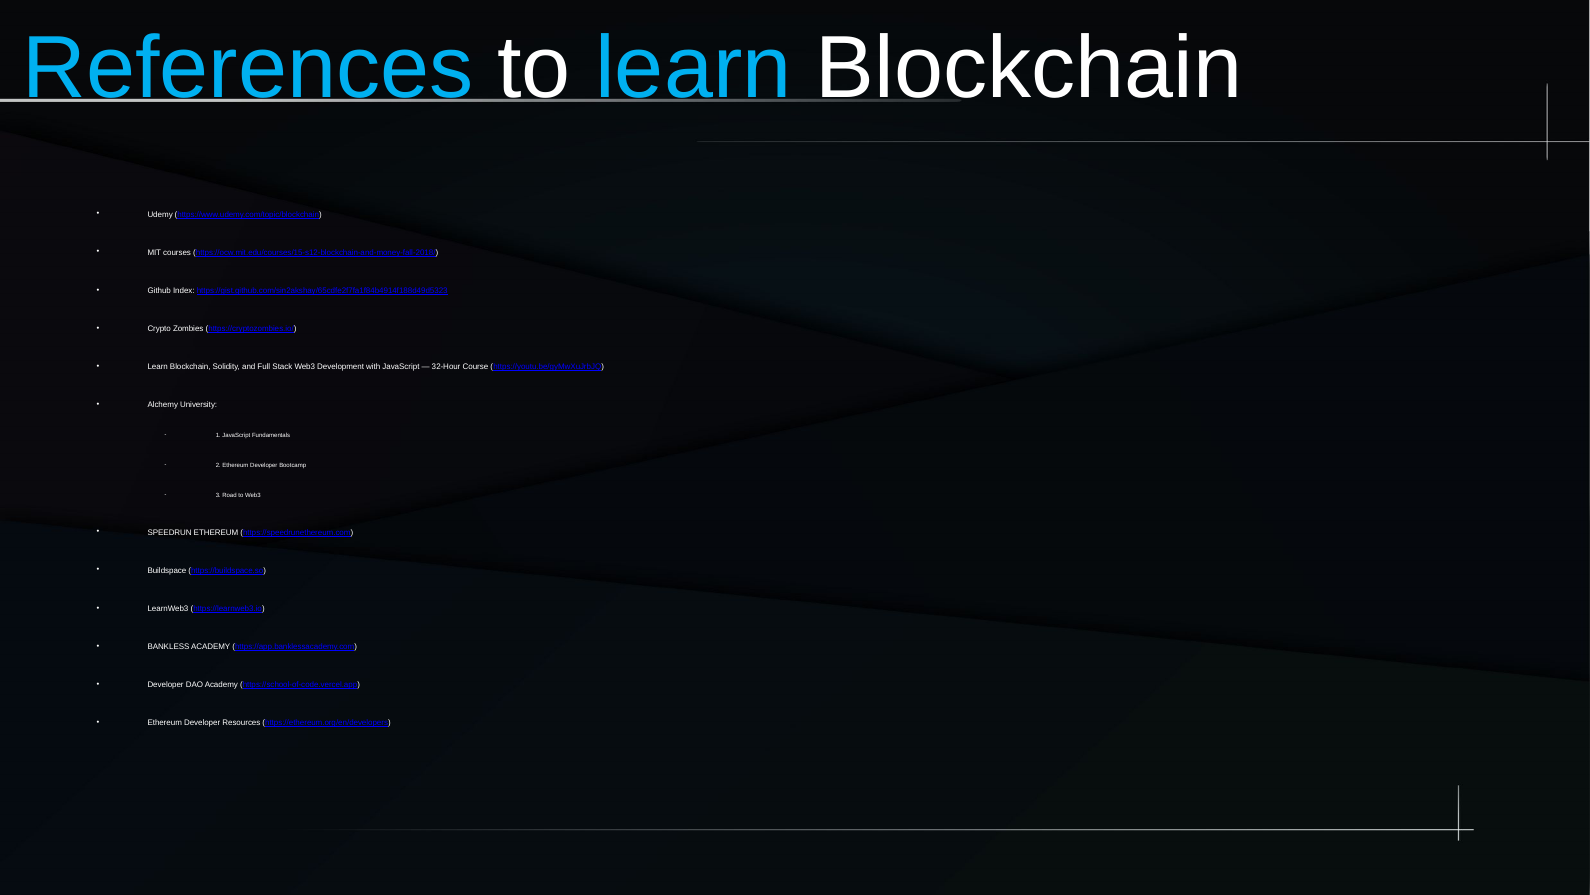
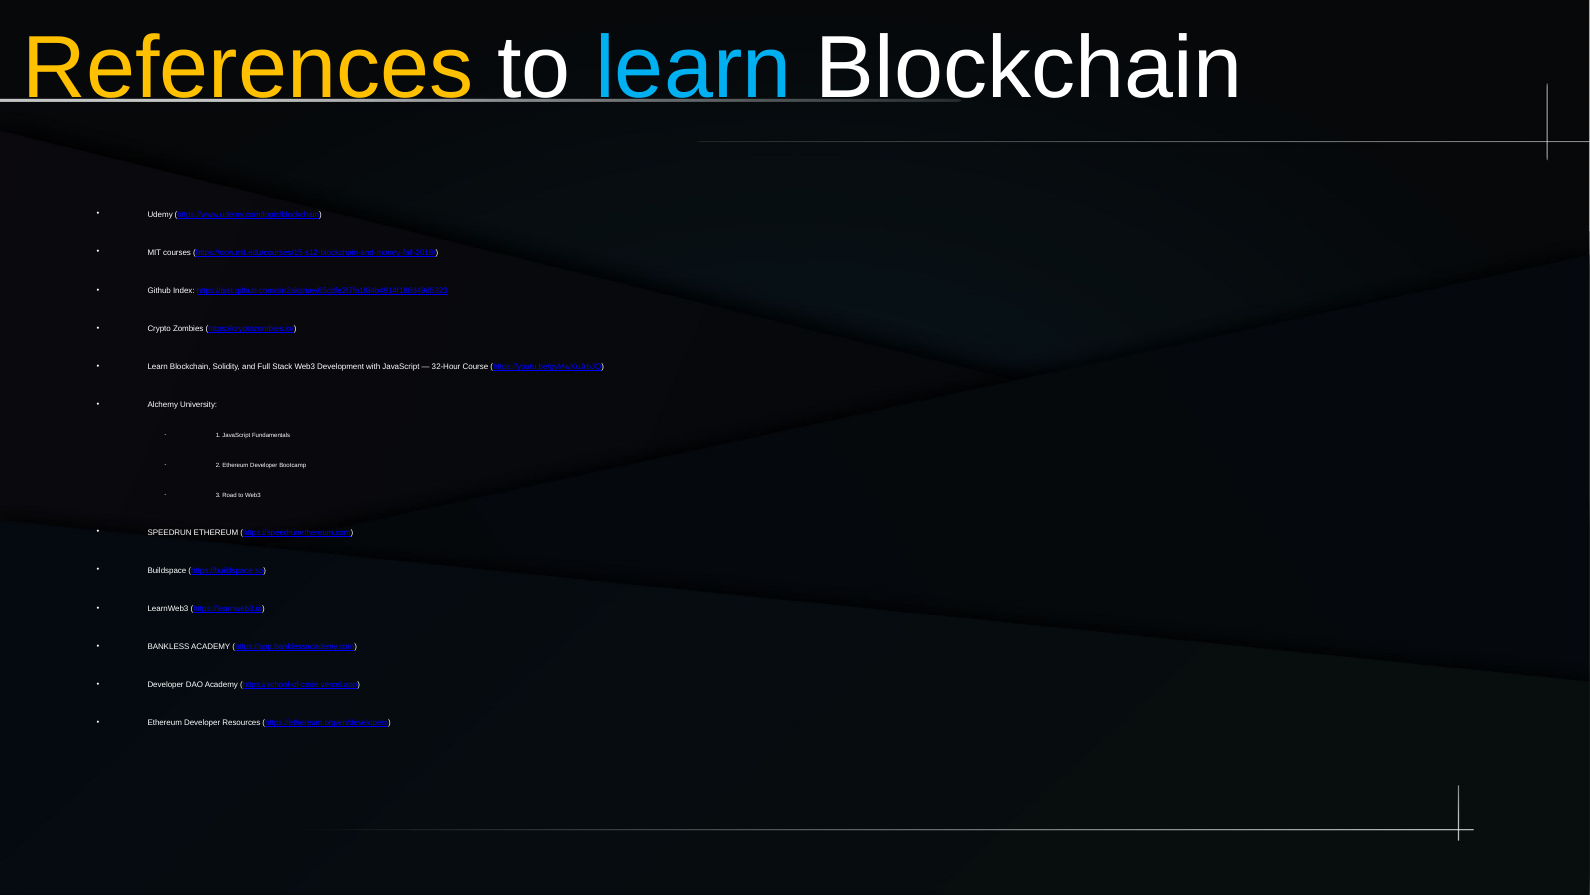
References colour: light blue -> yellow (248, 68)
